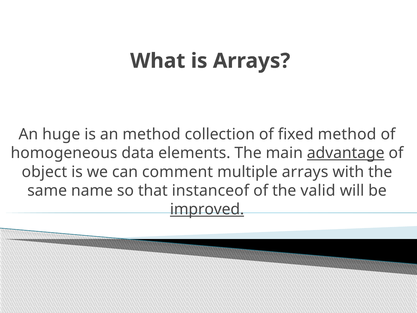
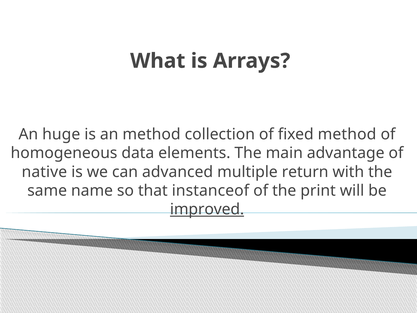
advantage underline: present -> none (346, 153)
object: object -> native (44, 172)
comment: comment -> advanced (178, 172)
multiple arrays: arrays -> return (305, 172)
valid: valid -> print (318, 190)
